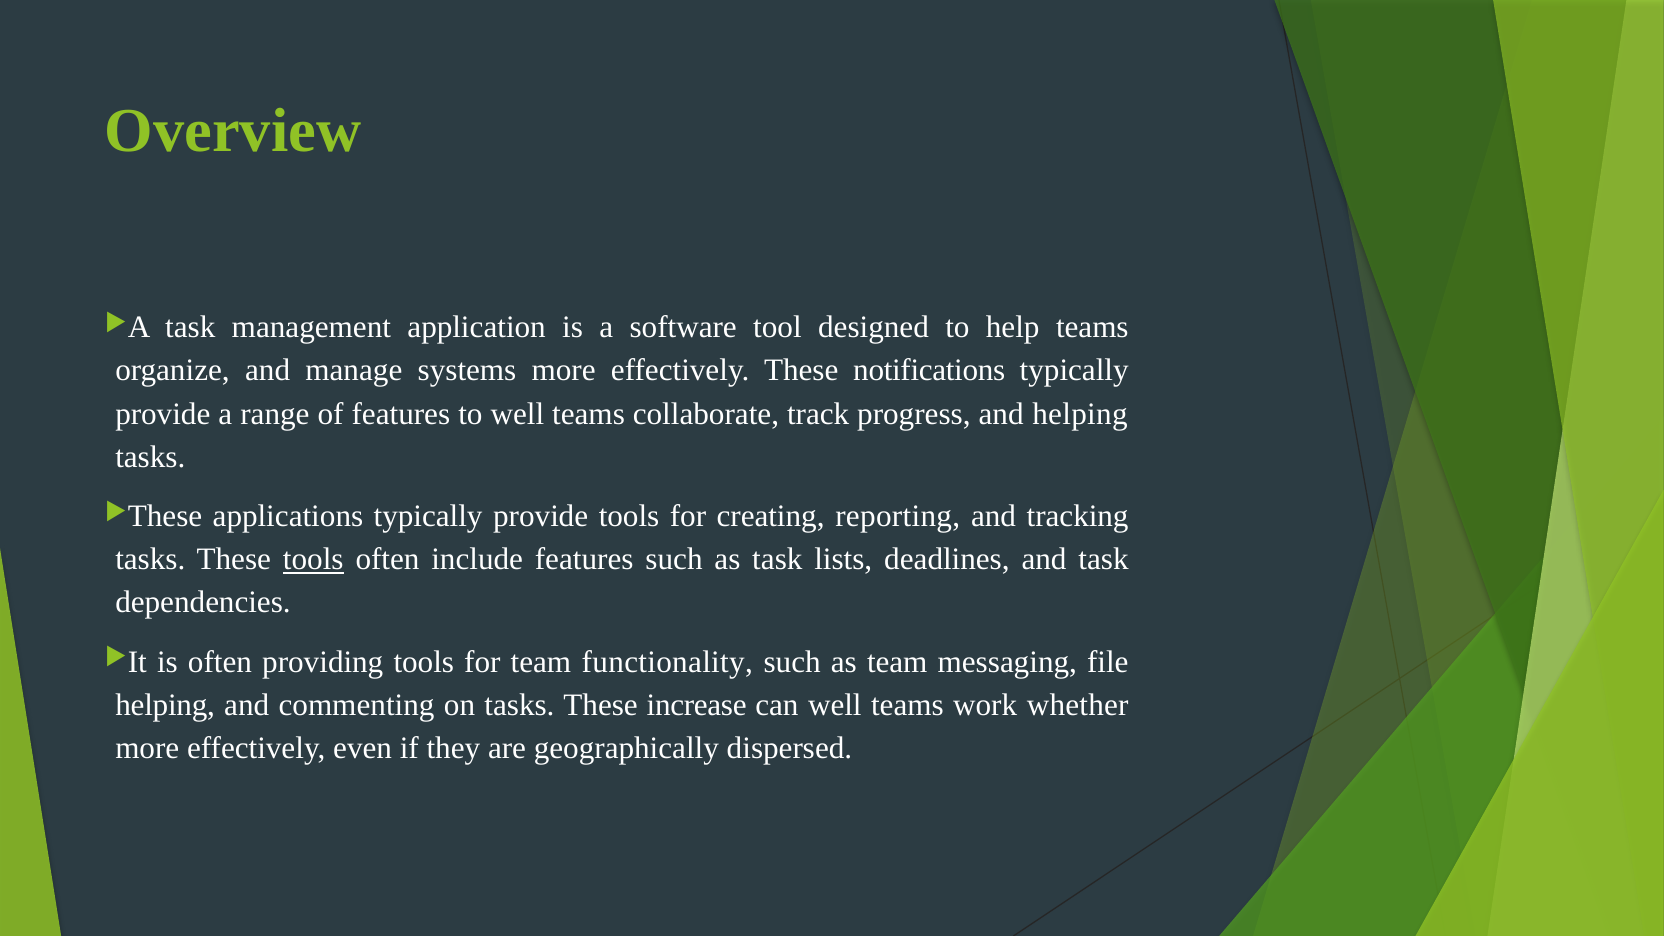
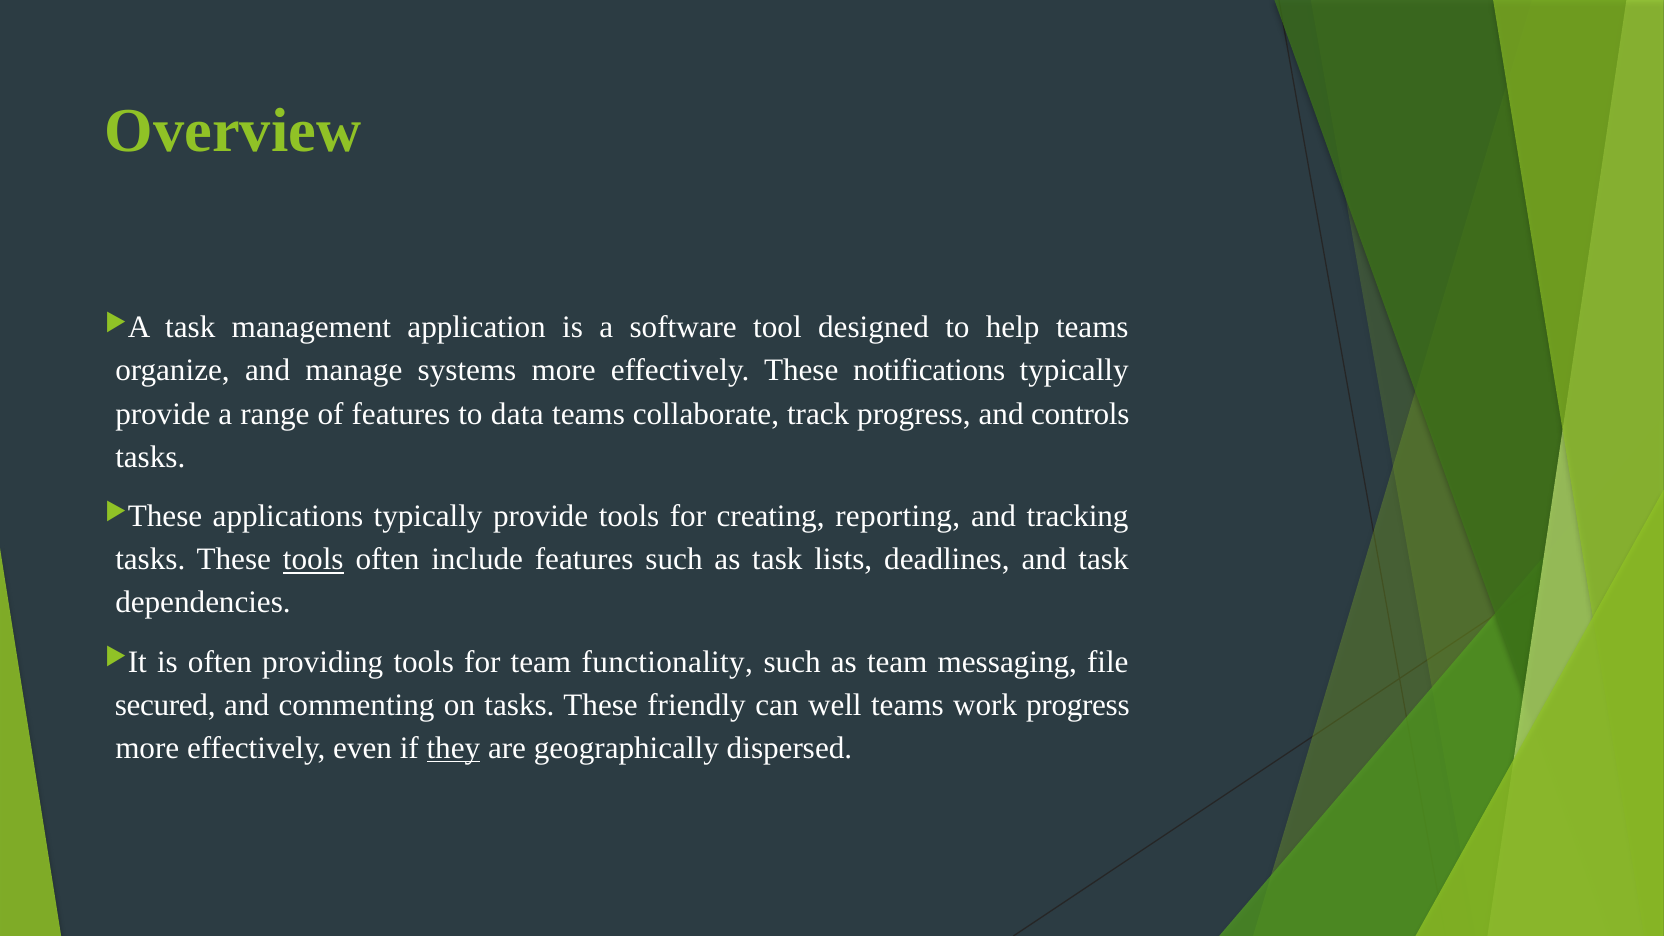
to well: well -> data (517, 414)
and helping: helping -> controls (1080, 414)
helping: helping -> secured (165, 705)
increase: increase -> friendly (697, 705)
work whether: whether -> progress (1078, 705)
they underline: none -> present (453, 748)
